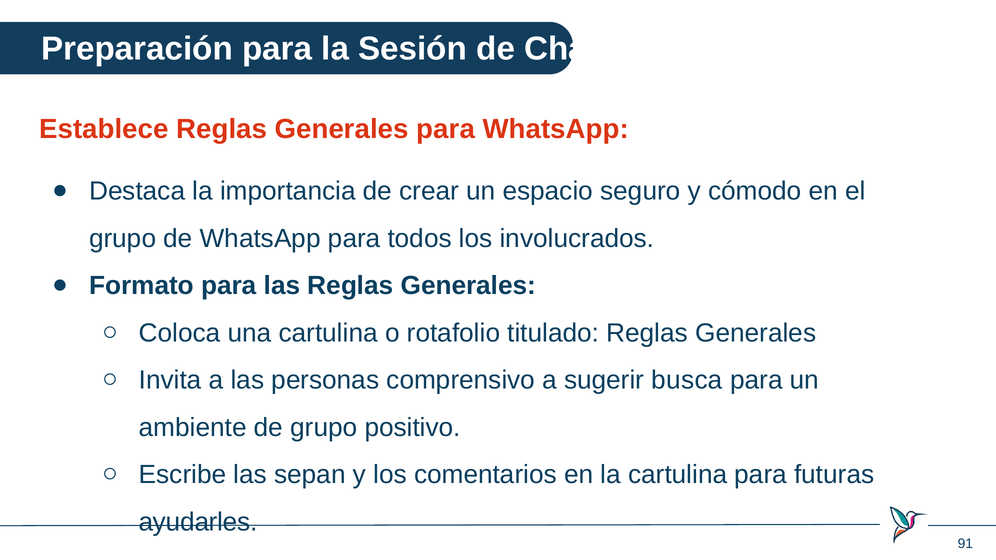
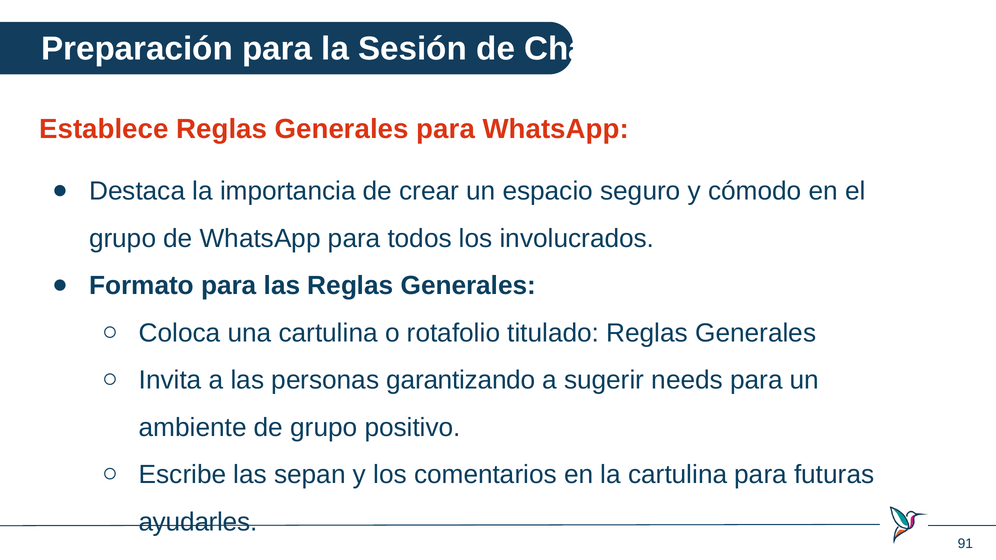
comprensivo: comprensivo -> garantizando (461, 380)
busca: busca -> needs (687, 380)
